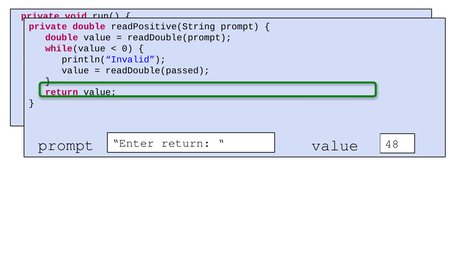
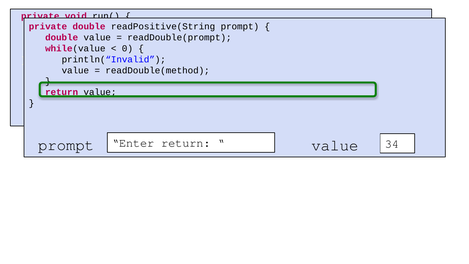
readDouble(passed: readDouble(passed -> readDouble(method (158, 70)
48: 48 -> 34 (392, 144)
